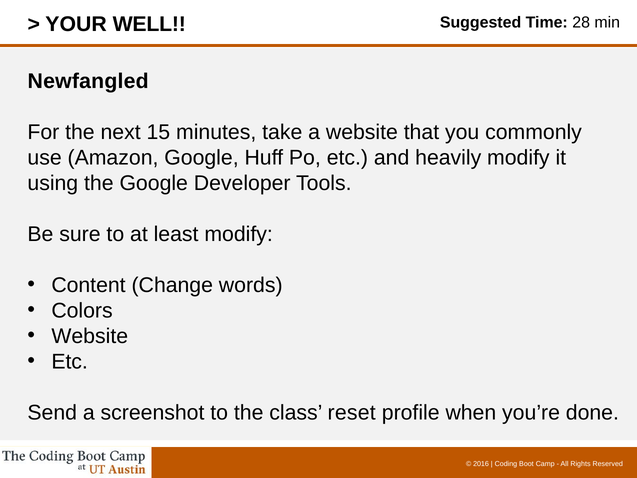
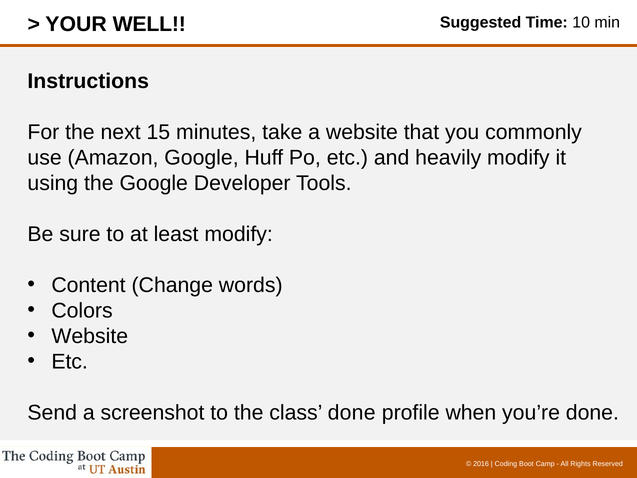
28: 28 -> 10 (581, 22)
Newfangled: Newfangled -> Instructions (88, 81)
class reset: reset -> done (352, 412)
